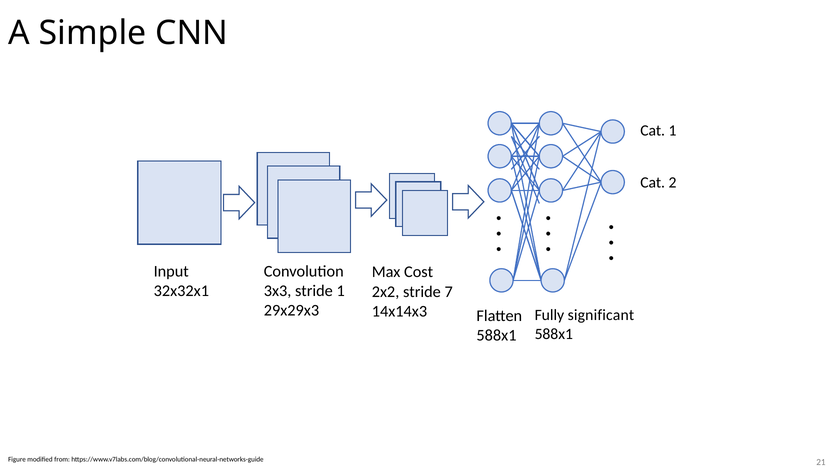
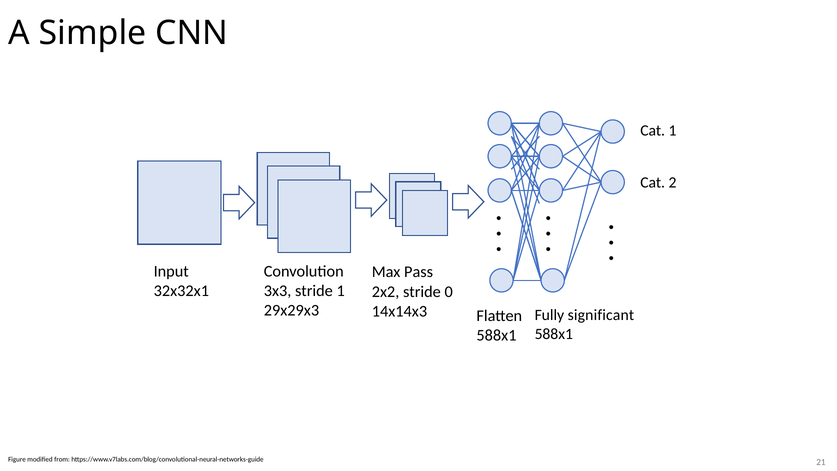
Cost: Cost -> Pass (419, 272)
7: 7 -> 0 (449, 292)
